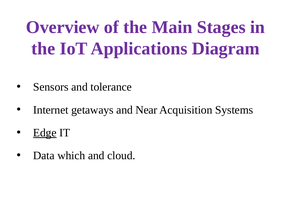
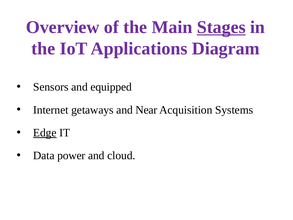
Stages underline: none -> present (221, 27)
tolerance: tolerance -> equipped (111, 87)
which: which -> power (71, 155)
